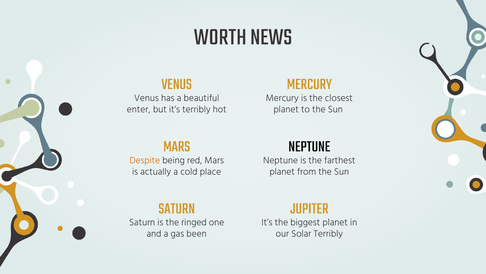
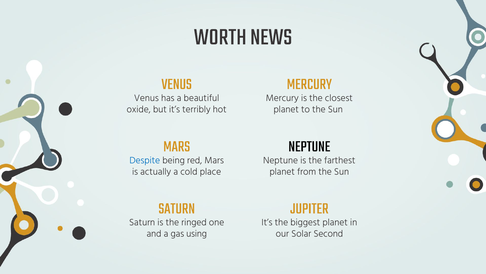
enter: enter -> oxide (139, 109)
Despite colour: orange -> blue (145, 160)
been: been -> using (197, 233)
Solar Terribly: Terribly -> Second (328, 233)
